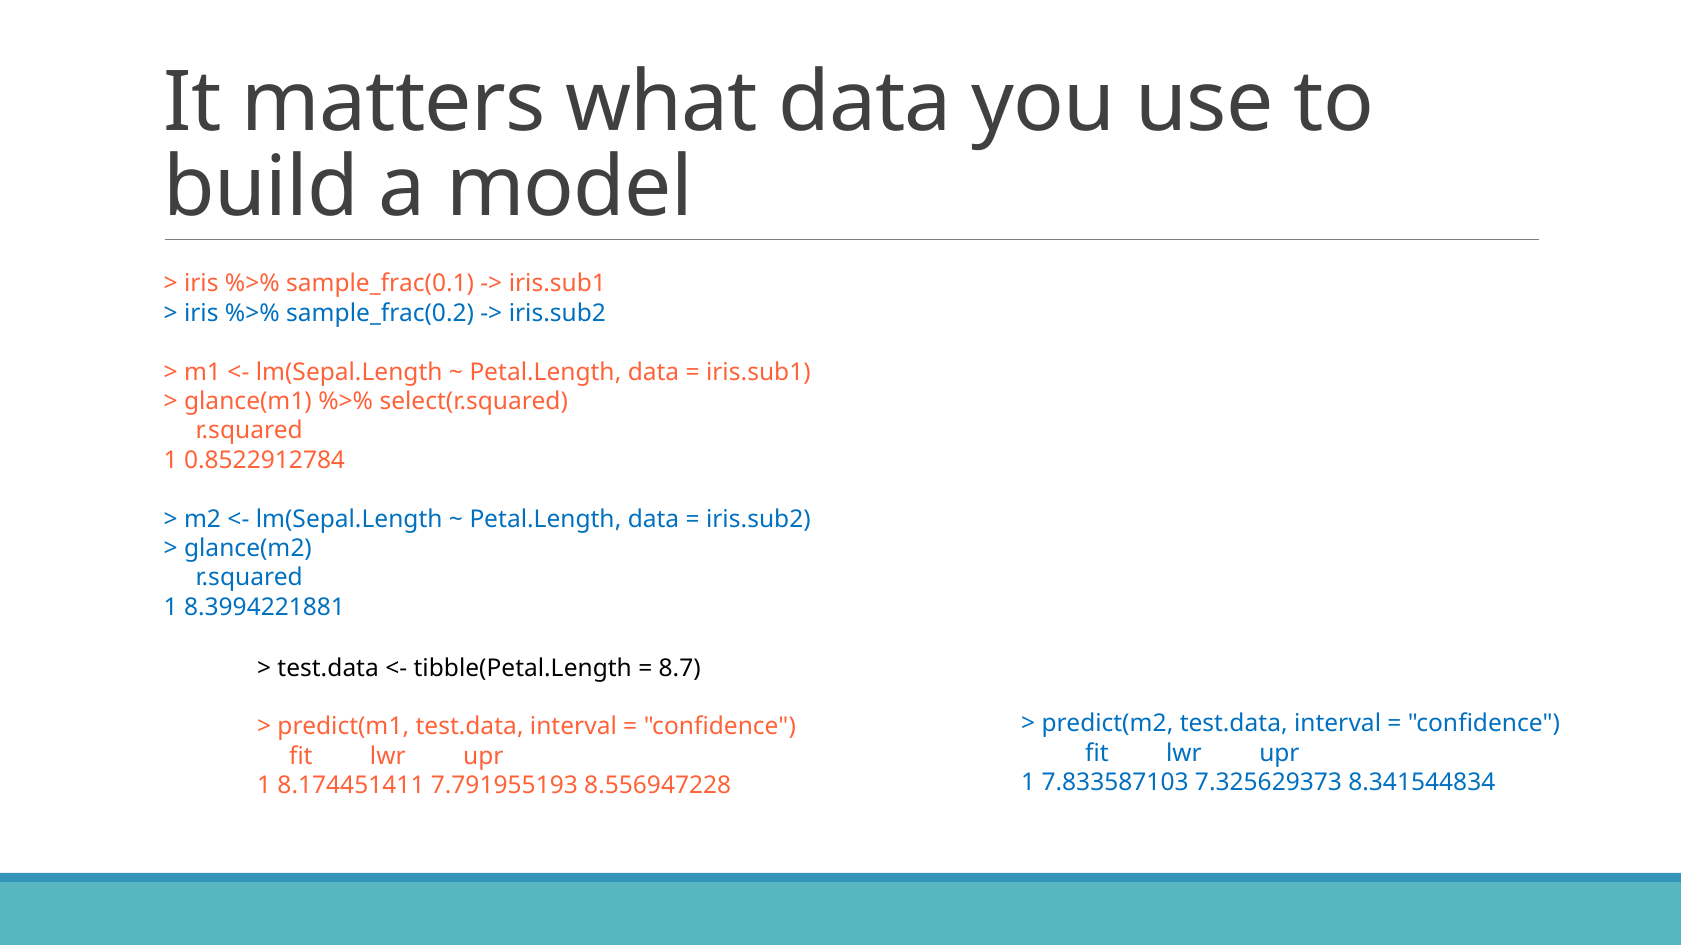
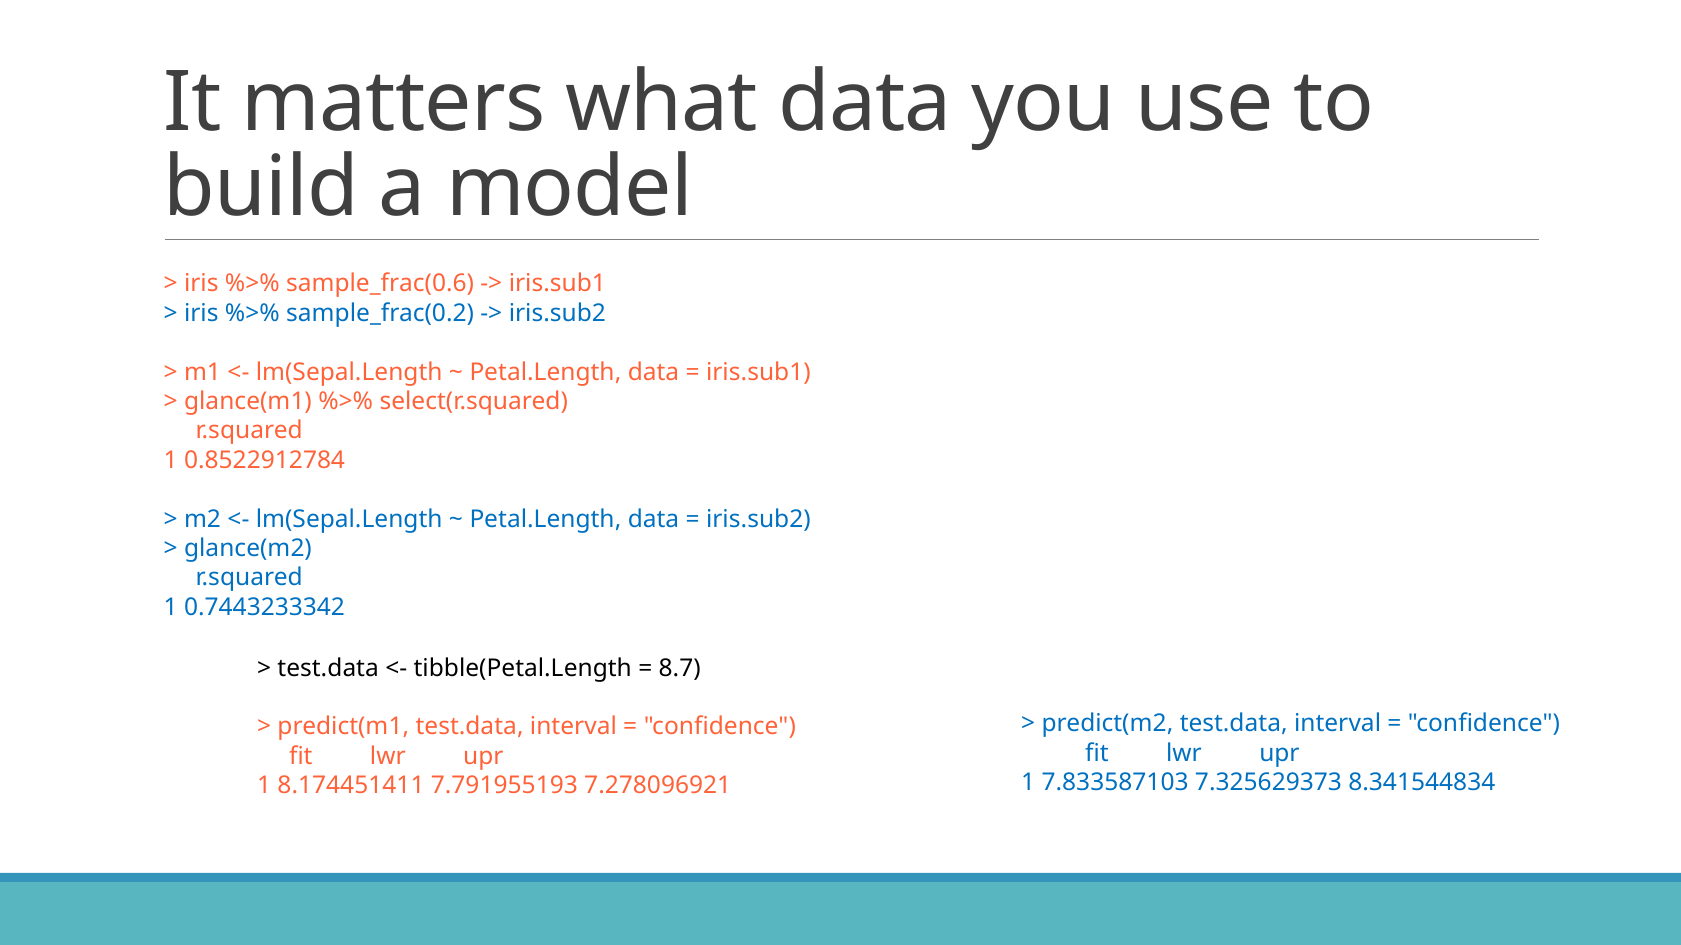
sample_frac(0.1: sample_frac(0.1 -> sample_frac(0.6 (380, 284)
8.3994221881: 8.3994221881 -> 0.7443233342 (265, 608)
8.556947228: 8.556947228 -> 7.278096921 (658, 786)
